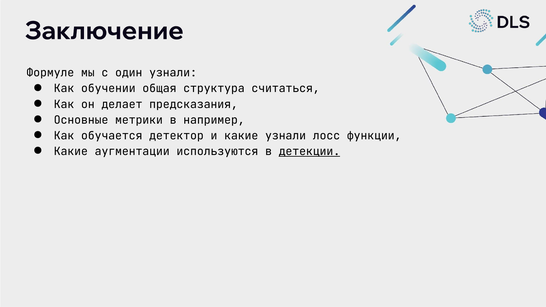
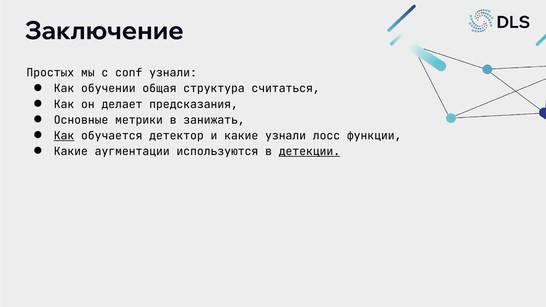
Формуле: Формуле -> Простых (50, 73)
один: один -> conf (129, 73)
например: например -> занижать (214, 120)
Как underline: none -> present (64, 136)
